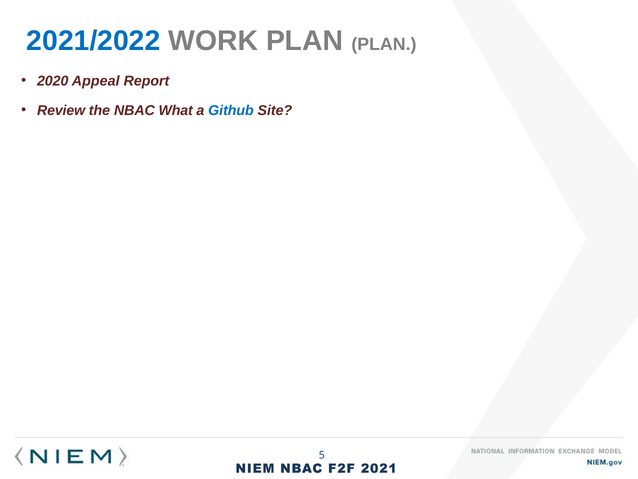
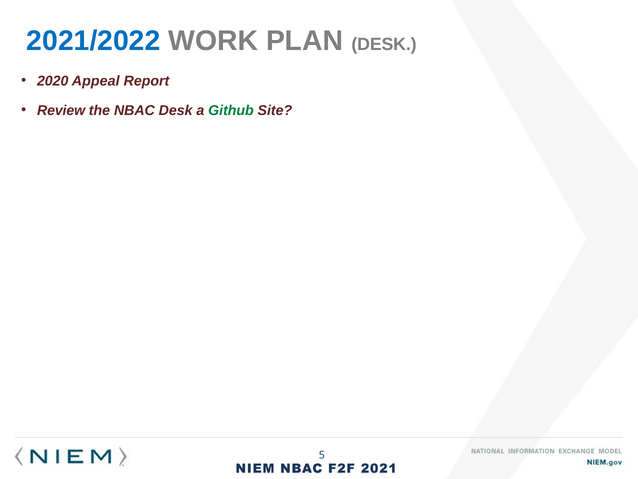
PLAN PLAN: PLAN -> DESK (384, 45)
NBAC What: What -> Desk (176, 110)
Github colour: blue -> green (231, 110)
